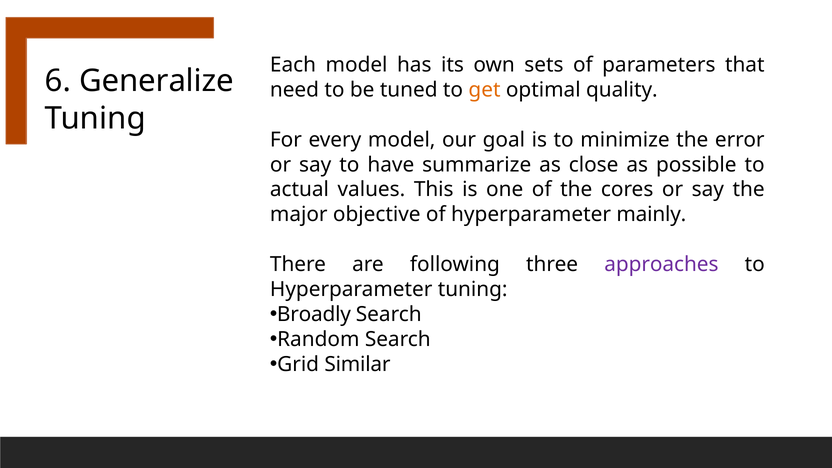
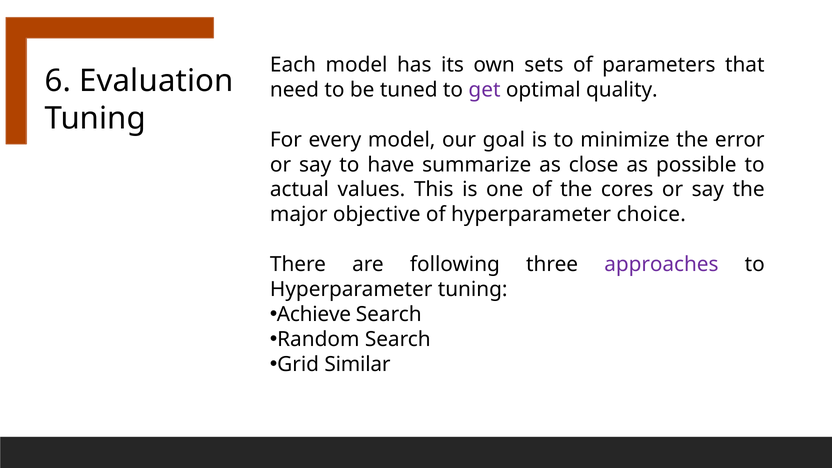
Generalize: Generalize -> Evaluation (156, 81)
get colour: orange -> purple (484, 90)
mainly: mainly -> choice (651, 215)
Broadly: Broadly -> Achieve (314, 314)
